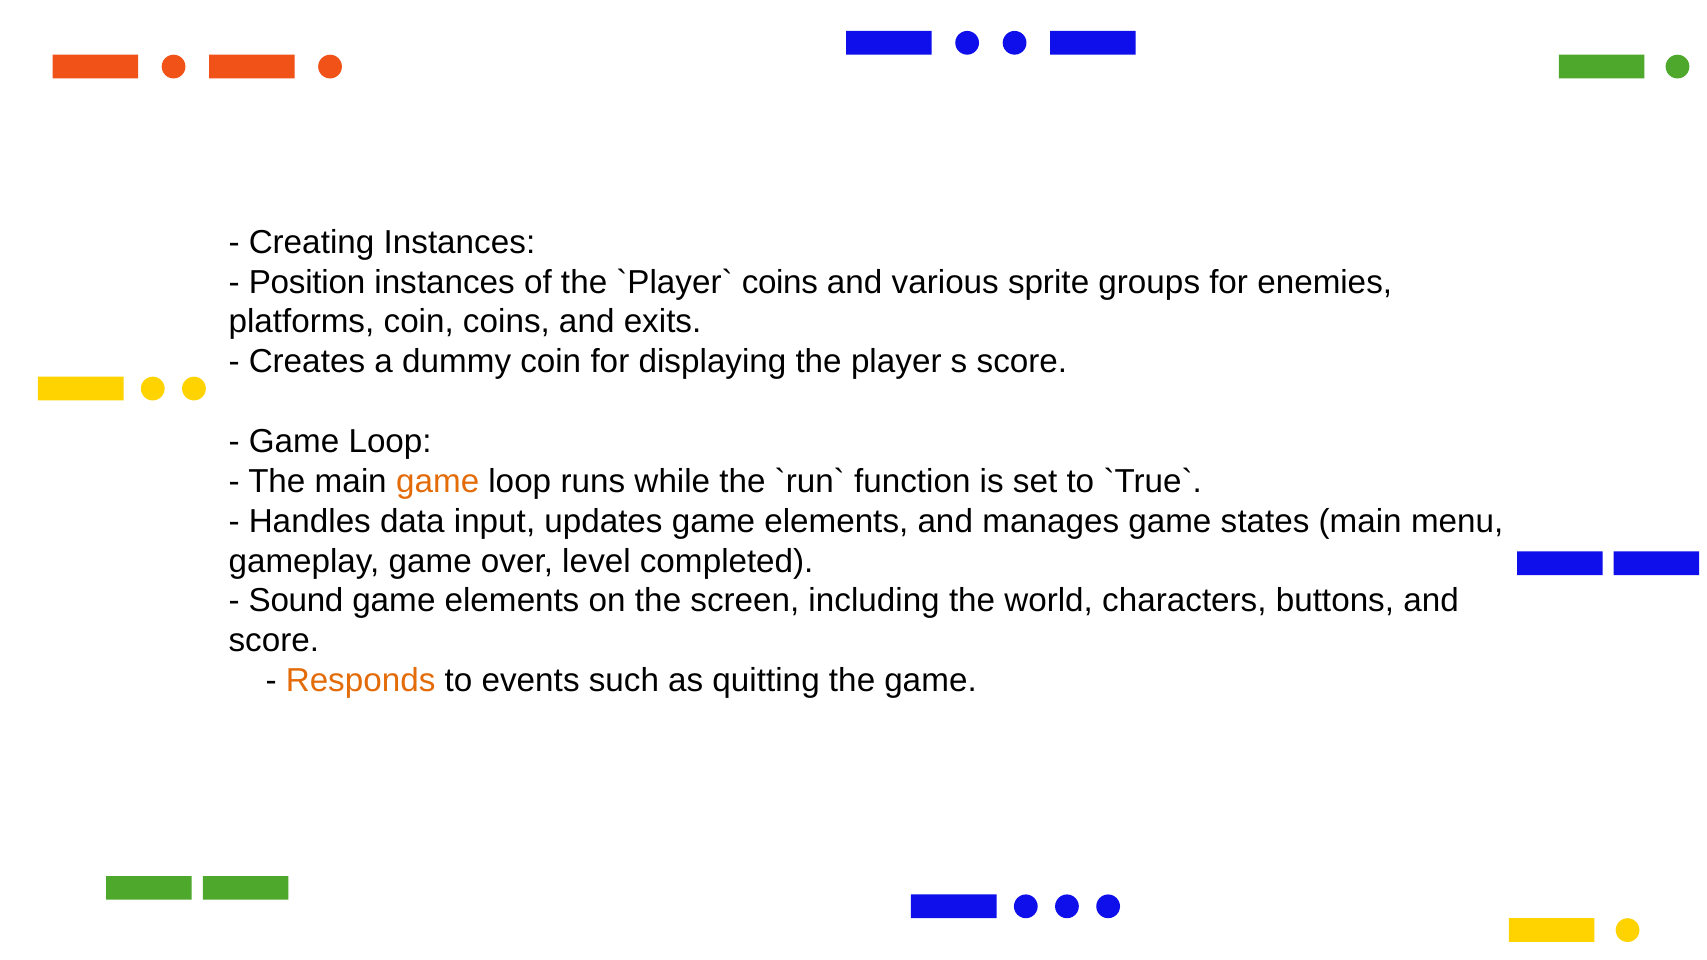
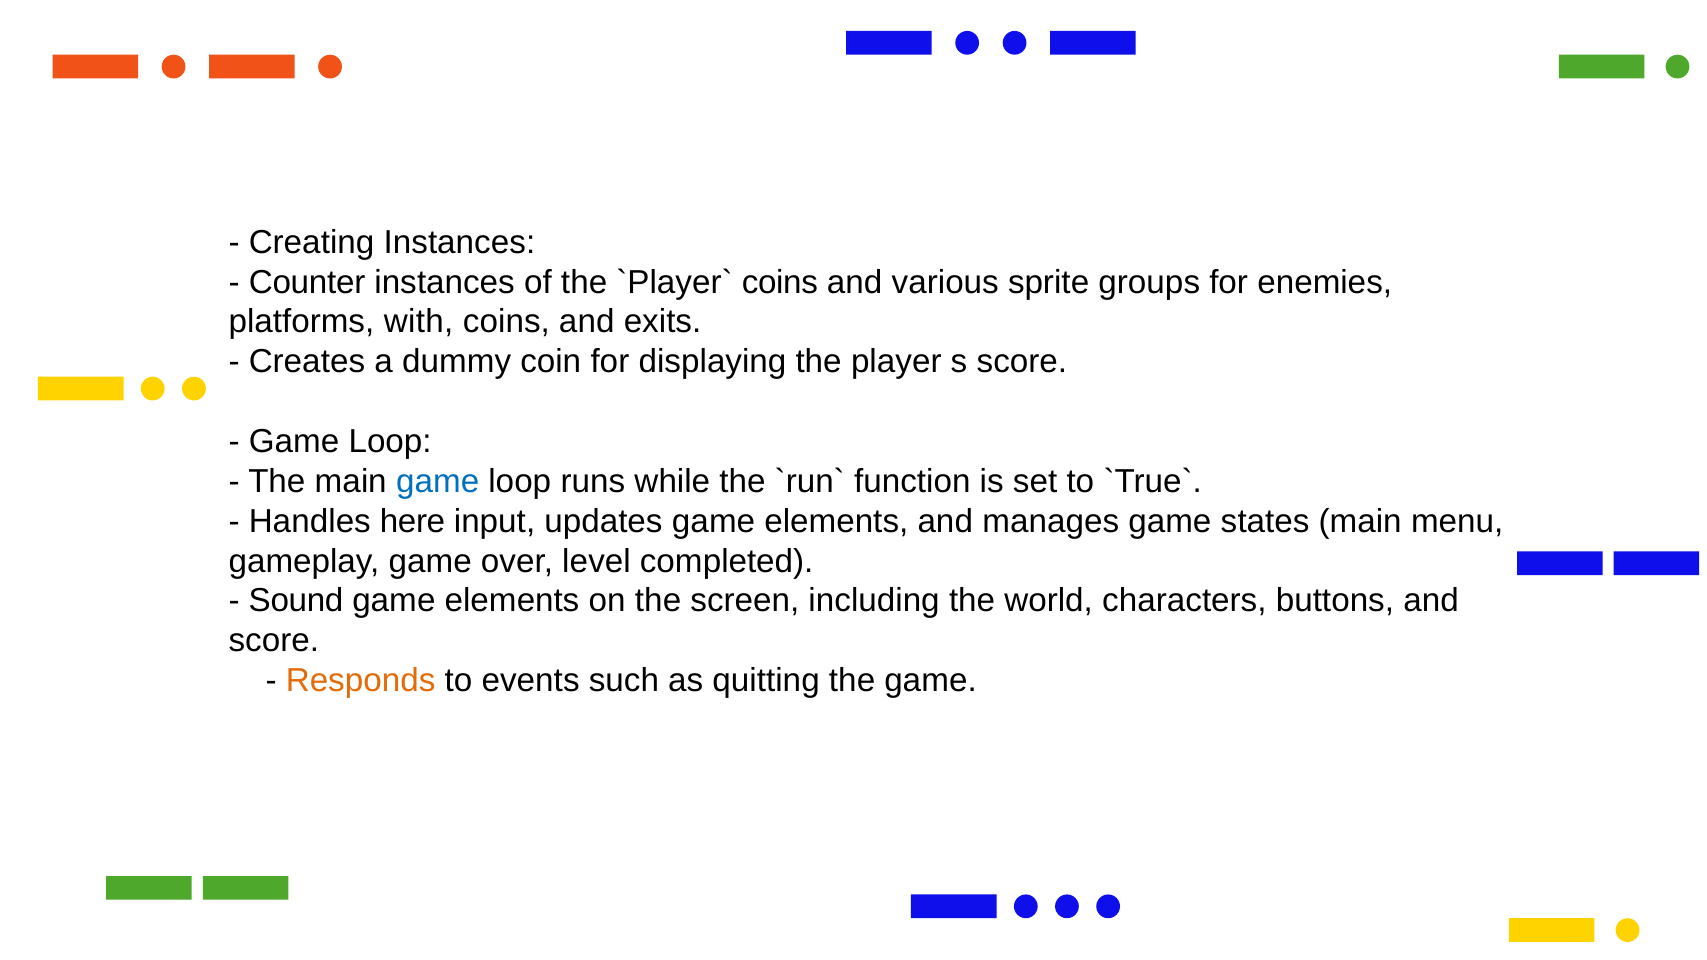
Position: Position -> Counter (307, 282)
platforms coin: coin -> with (419, 322)
game colour: orange -> blue (438, 482)
data: data -> here (412, 521)
